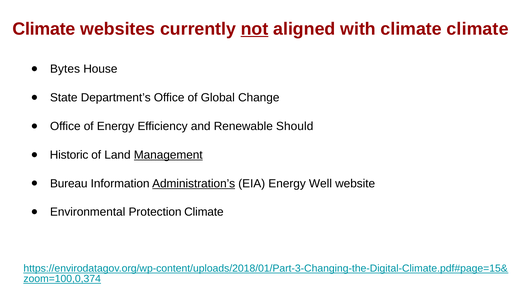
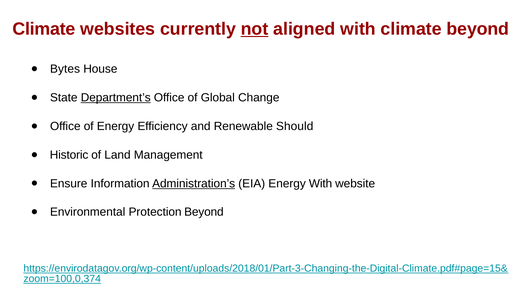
climate climate: climate -> beyond (478, 29)
Department’s underline: none -> present (116, 98)
Management underline: present -> none (168, 155)
Bureau: Bureau -> Ensure (69, 184)
Energy Well: Well -> With (321, 184)
Protection Climate: Climate -> Beyond (204, 212)
